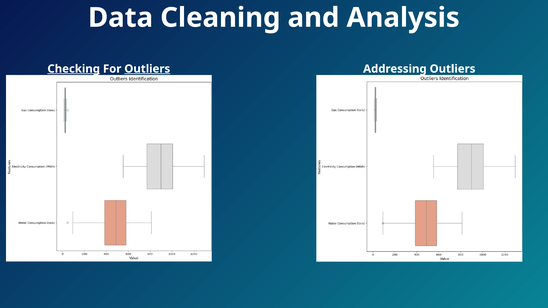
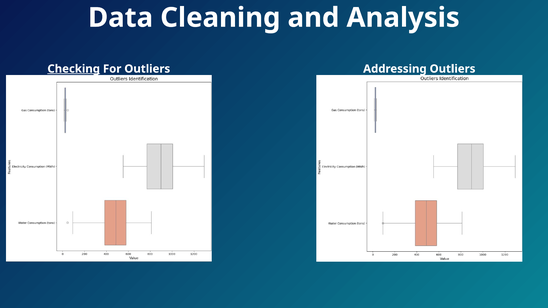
Outliers underline: present -> none (147, 69)
